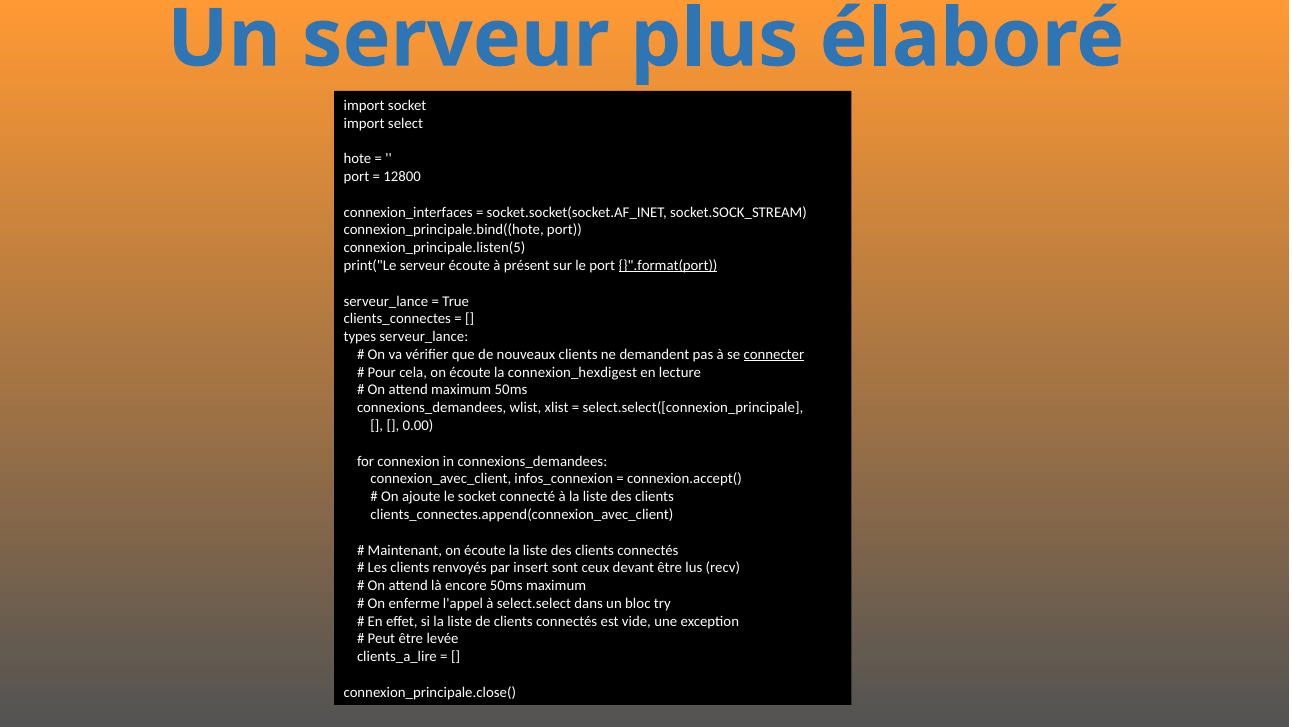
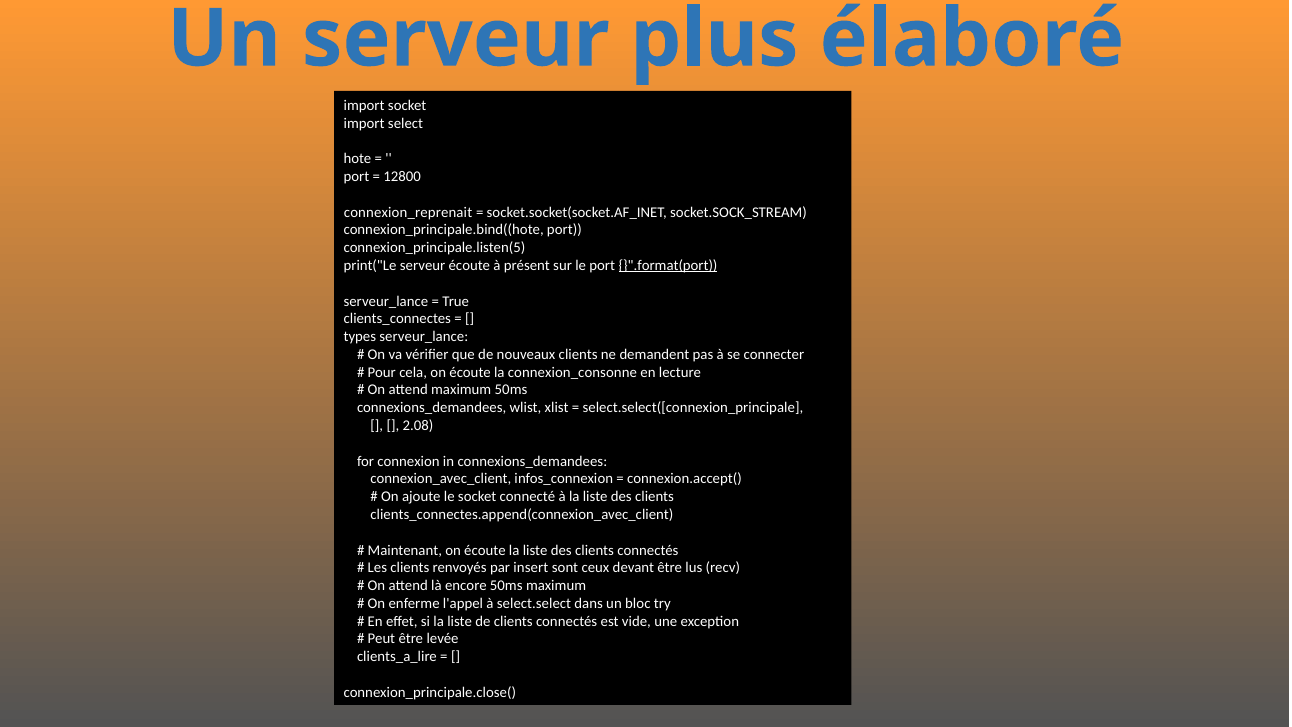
connexion_interfaces: connexion_interfaces -> connexion_reprenait (408, 212)
connecter underline: present -> none (774, 354)
connexion_hexdigest: connexion_hexdigest -> connexion_consonne (572, 372)
0.00: 0.00 -> 2.08 (418, 425)
